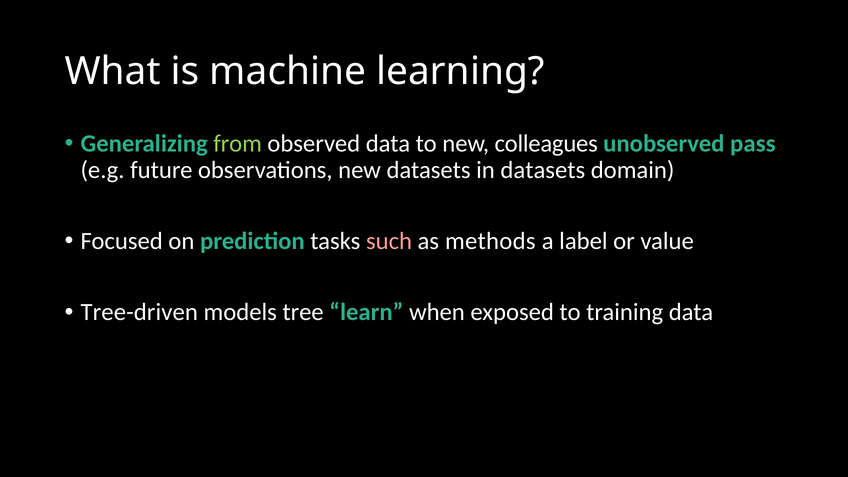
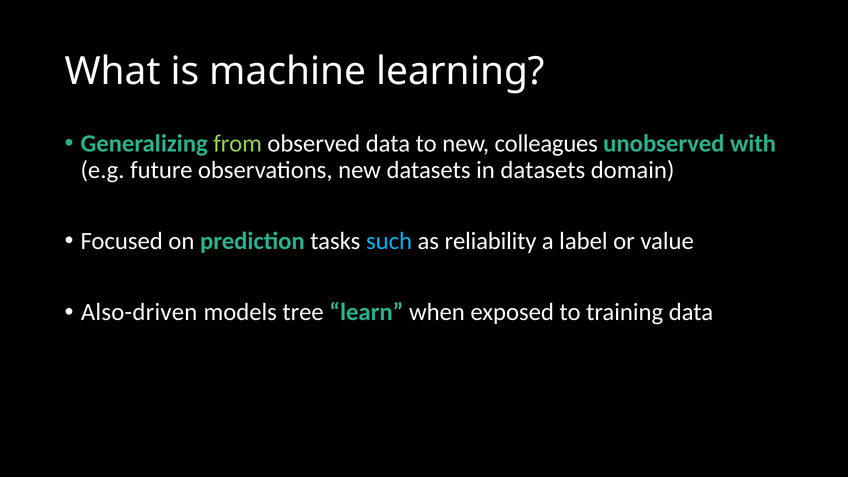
pass: pass -> with (753, 143)
such colour: pink -> light blue (389, 241)
methods: methods -> reliability (491, 241)
Tree-driven: Tree-driven -> Also-driven (139, 312)
